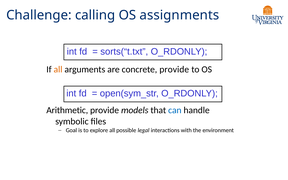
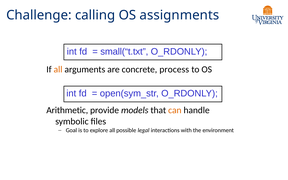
sorts(“t.txt: sorts(“t.txt -> small(“t.txt (124, 52)
concrete provide: provide -> process (174, 69)
can colour: blue -> orange (175, 110)
